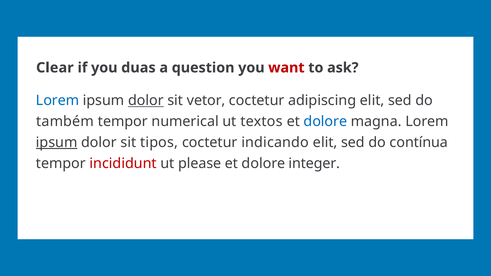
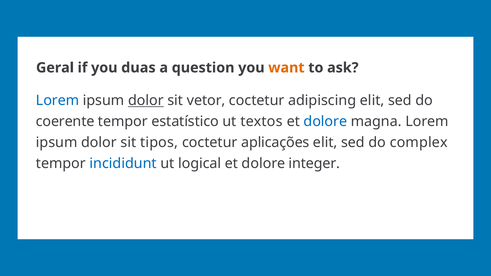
Clear: Clear -> Geral (55, 68)
want colour: red -> orange (286, 68)
também: também -> coerente (65, 122)
numerical: numerical -> estatístico (185, 122)
ipsum underline: present -> none (57, 142)
indicando: indicando -> aplicações (275, 142)
contínua: contínua -> complex (419, 142)
incididunt colour: red -> blue (123, 163)
please: please -> logical (200, 163)
